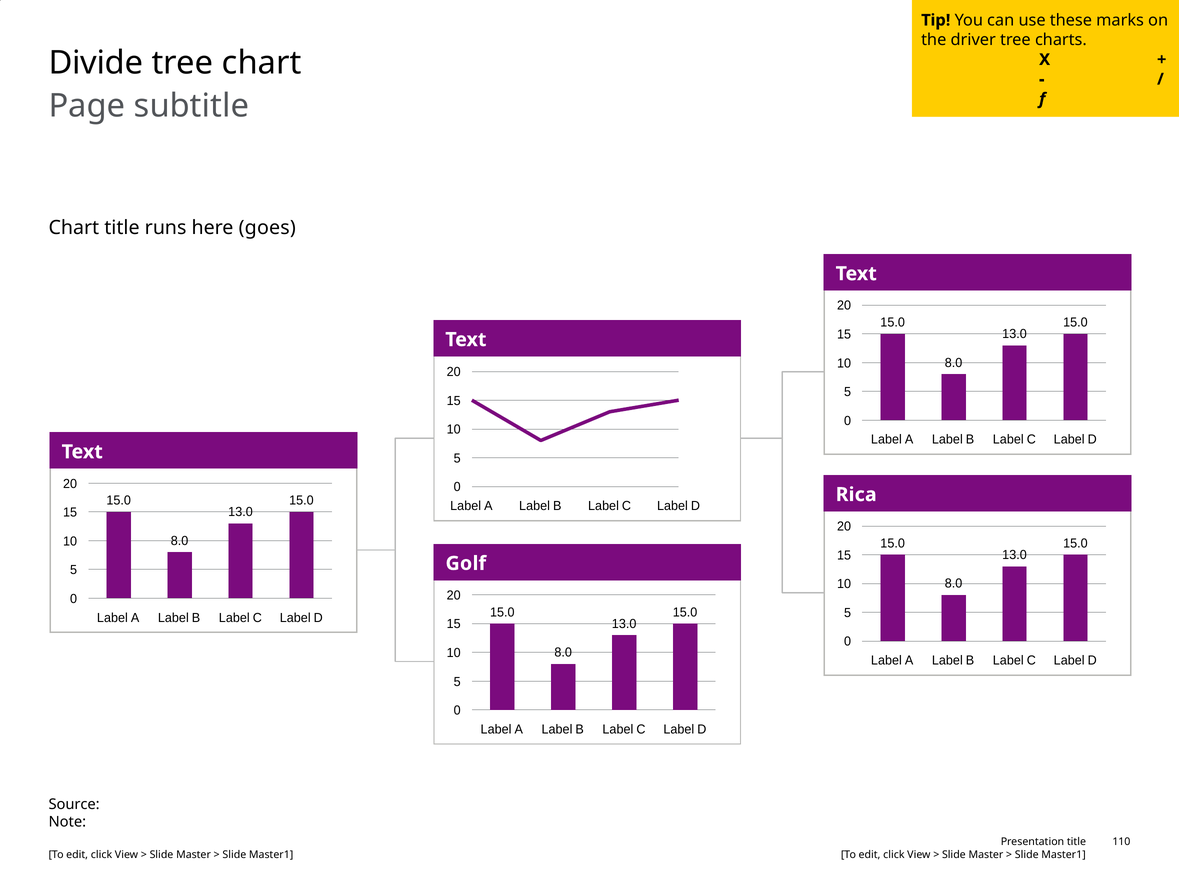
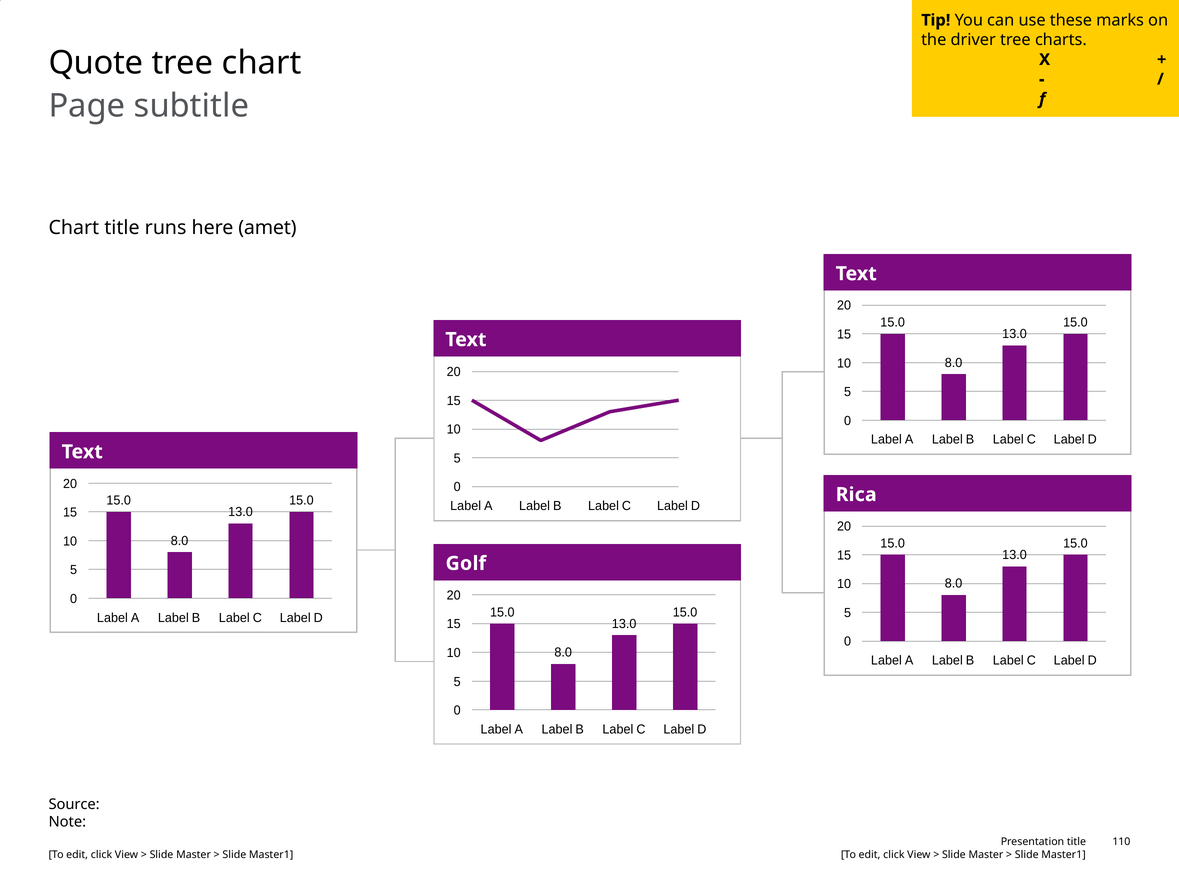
Divide: Divide -> Quote (96, 63)
goes: goes -> amet (267, 228)
